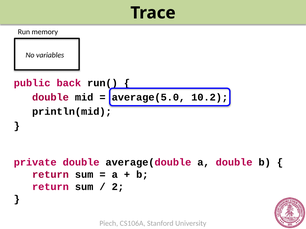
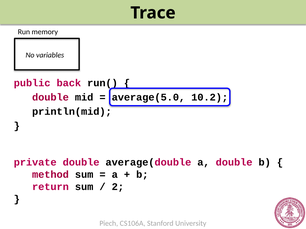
return: return -> method (50, 175)
